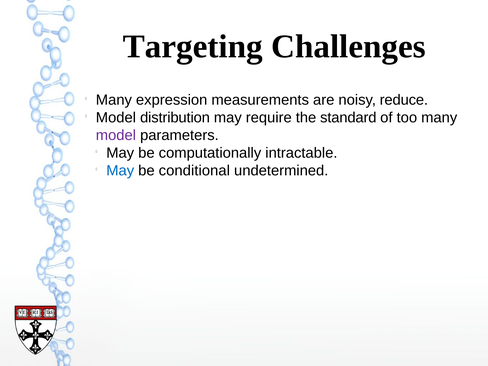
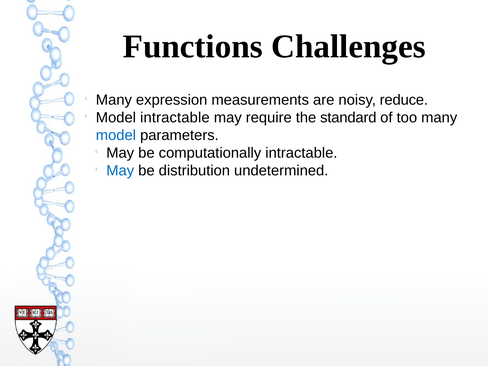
Targeting: Targeting -> Functions (193, 46)
Model distribution: distribution -> intractable (175, 118)
model colour: purple -> blue (116, 135)
conditional: conditional -> distribution (194, 171)
